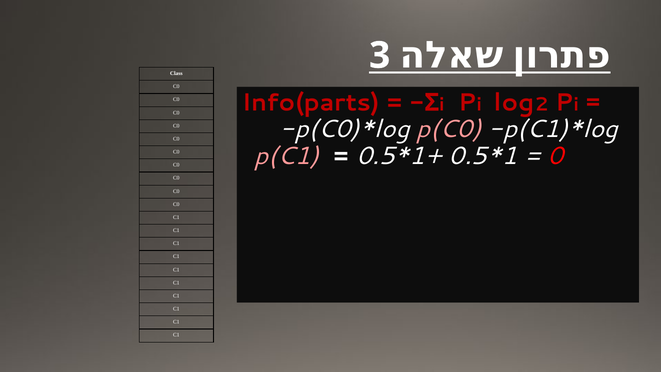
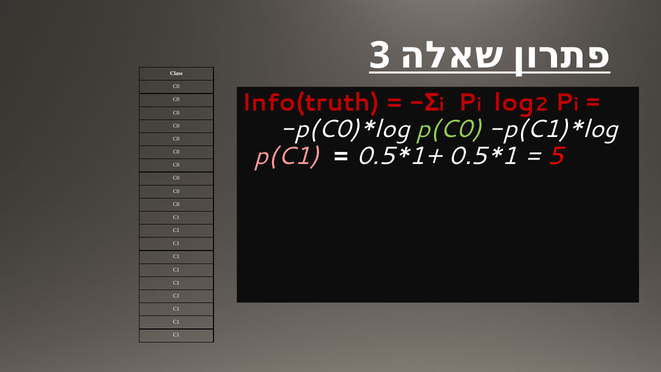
Info(parts: Info(parts -> Info(truth (311, 102)
p(C0 colour: pink -> light green (449, 129)
0: 0 -> 5 (556, 156)
